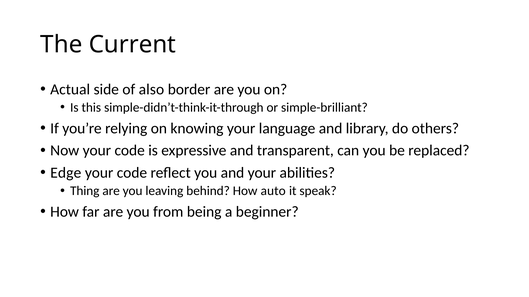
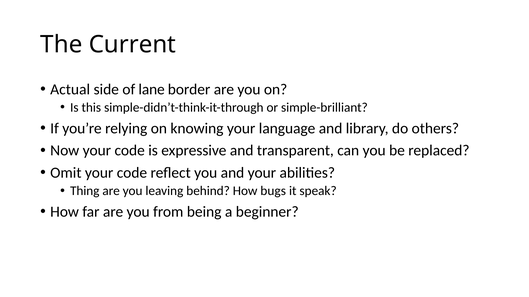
also: also -> lane (152, 89)
Edge: Edge -> Omit (66, 173)
auto: auto -> bugs (273, 191)
